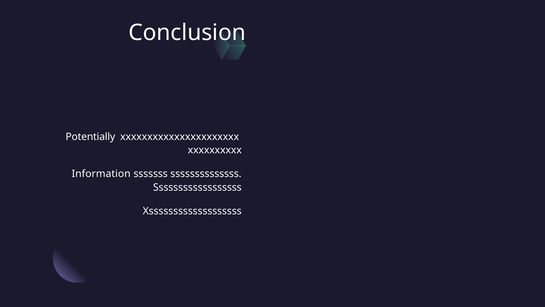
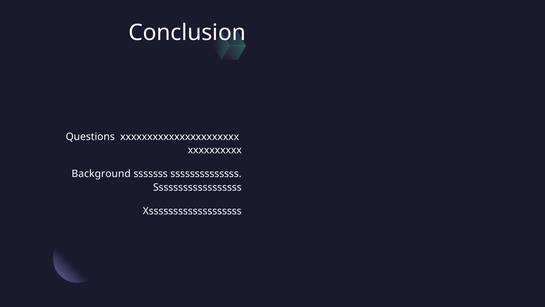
Potentially: Potentially -> Questions (90, 136)
Information: Information -> Background (101, 174)
